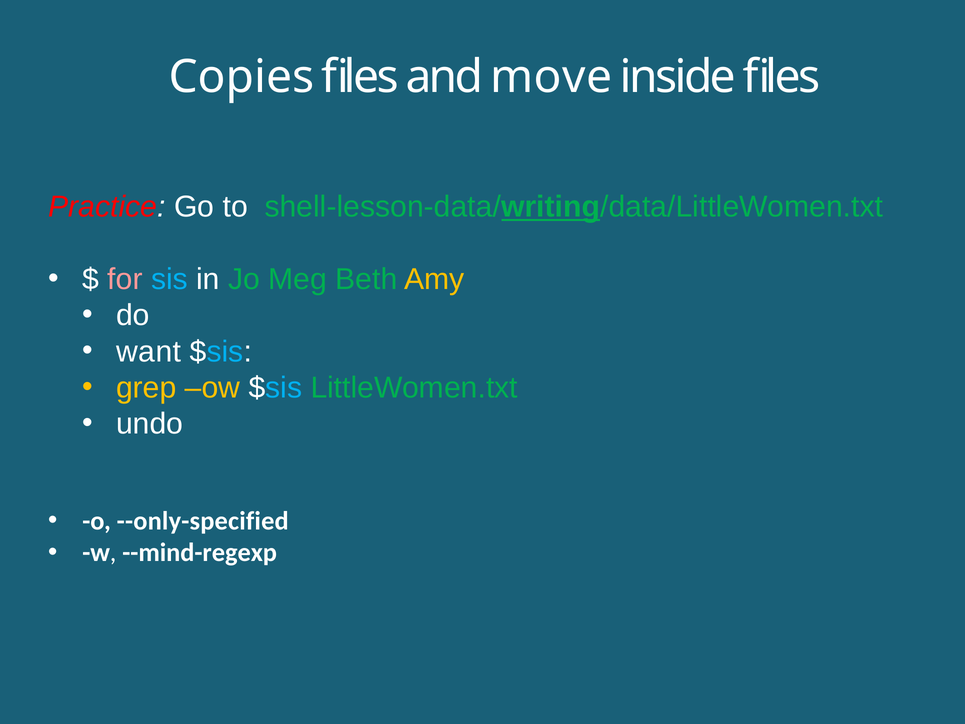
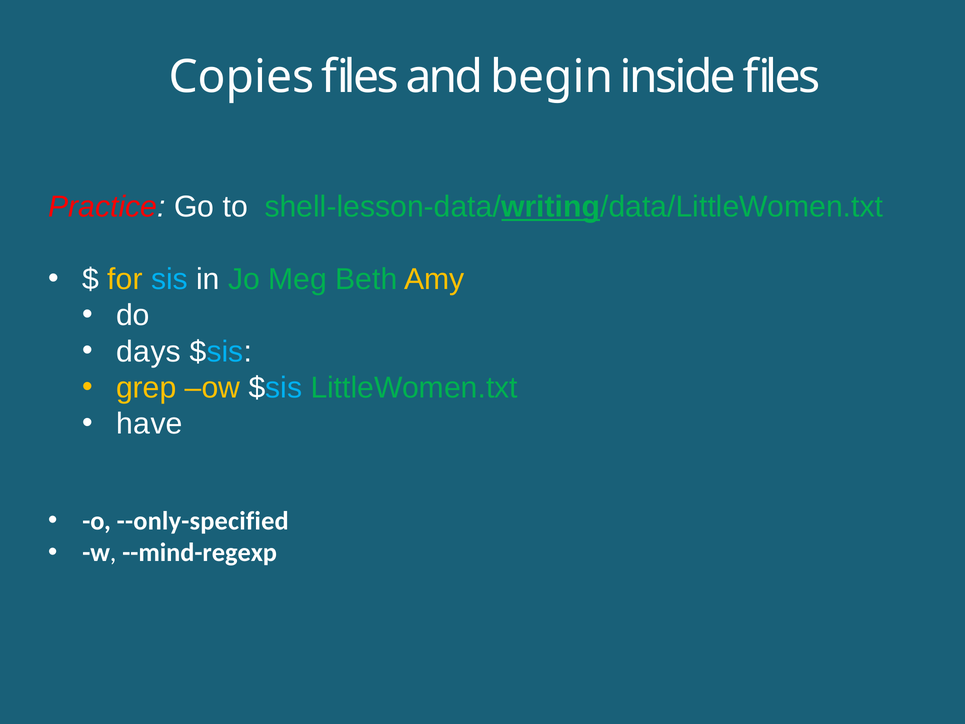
move: move -> begin (552, 77)
for colour: pink -> yellow (125, 279)
want: want -> days (149, 351)
undo: undo -> have (150, 424)
